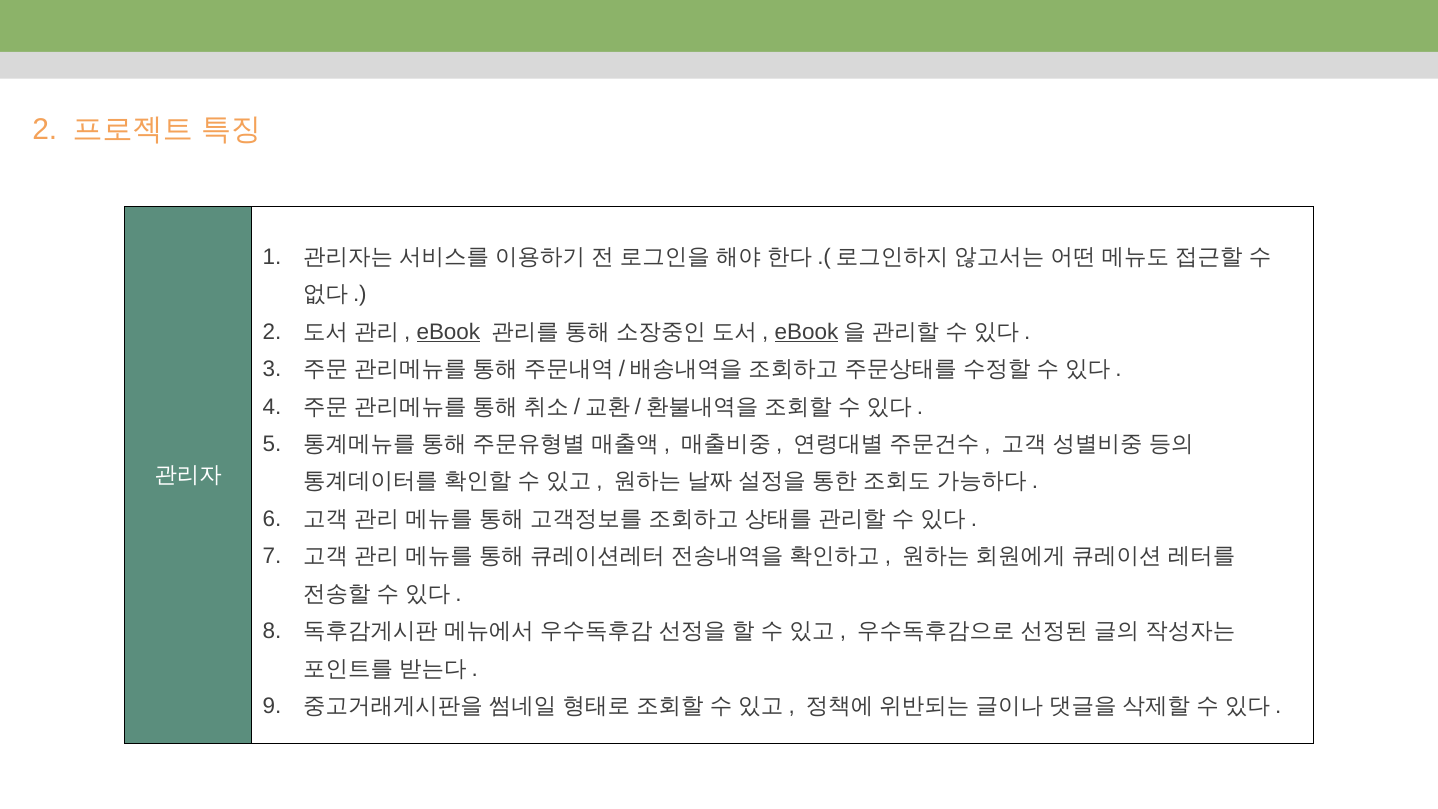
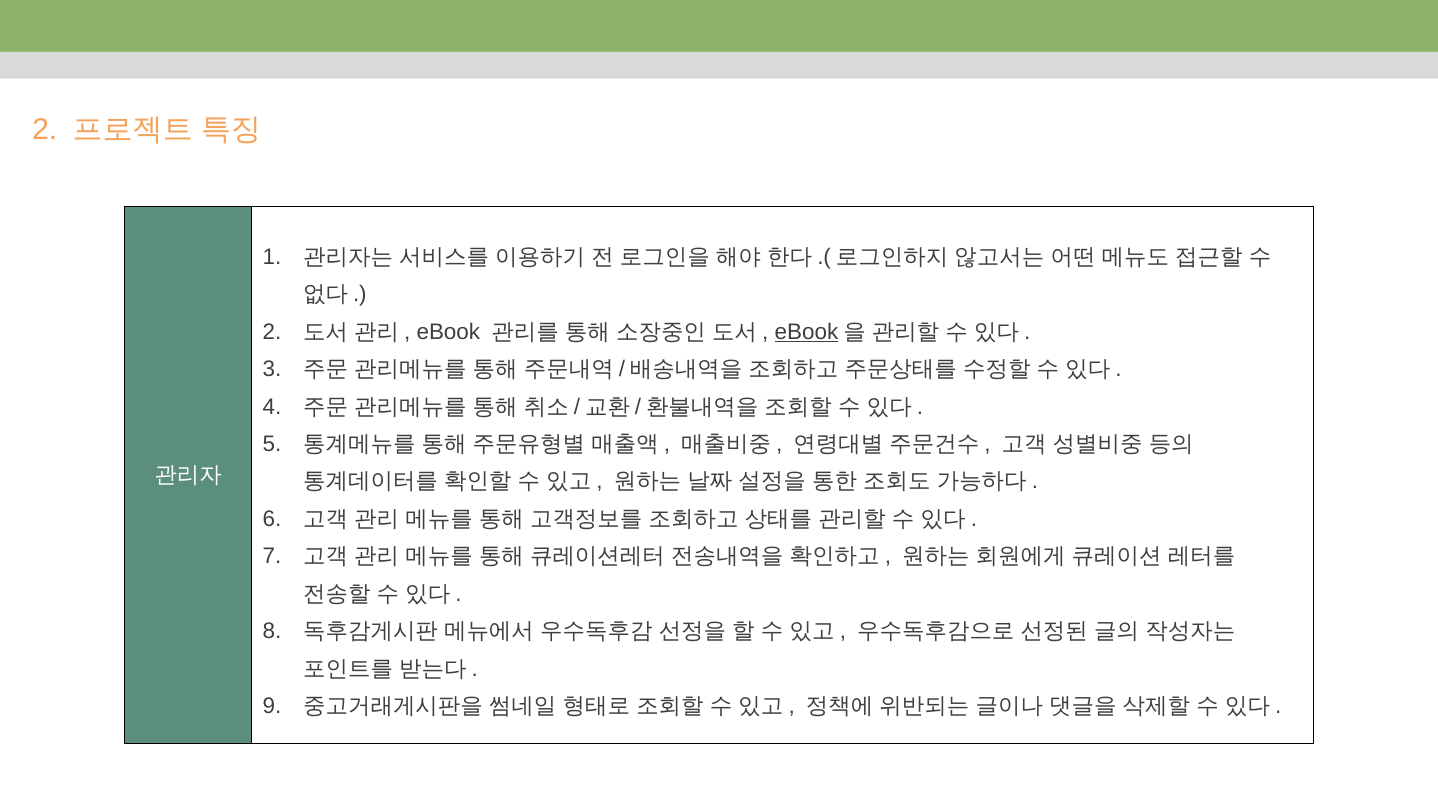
eBook underline: present -> none (448, 332)
